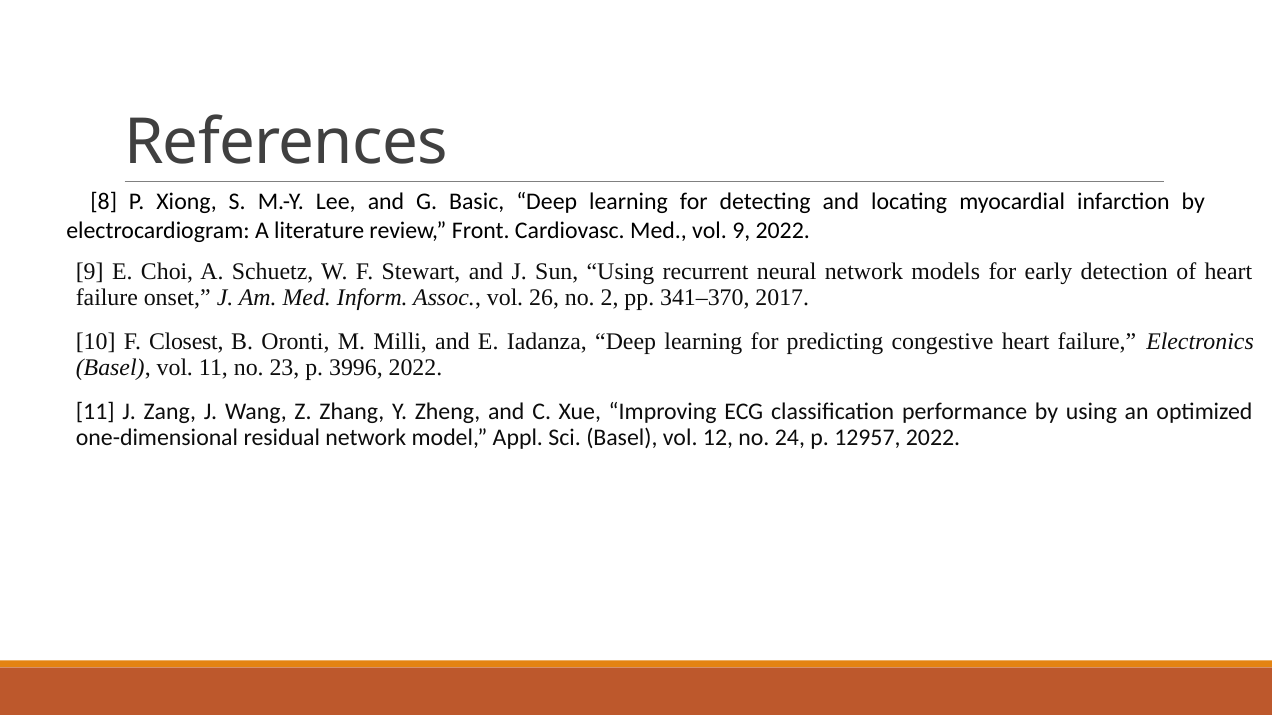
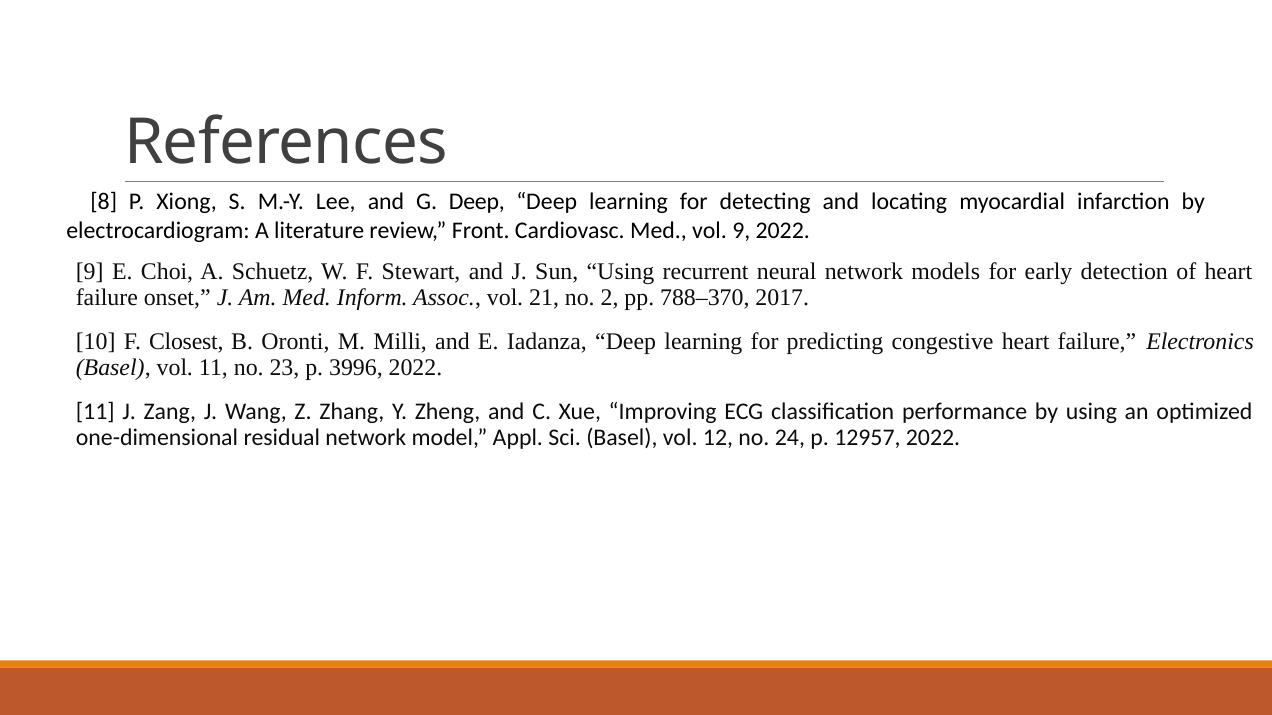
G Basic: Basic -> Deep (477, 202)
26: 26 -> 21 (544, 298)
341–370: 341–370 -> 788–370 (705, 298)
